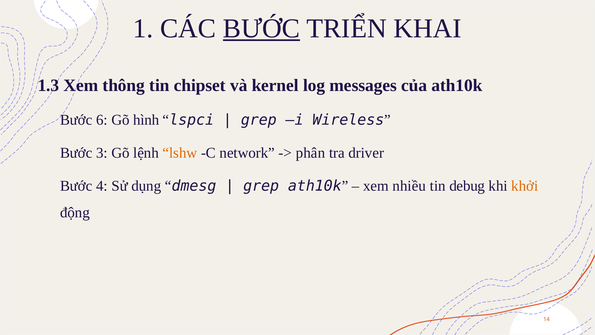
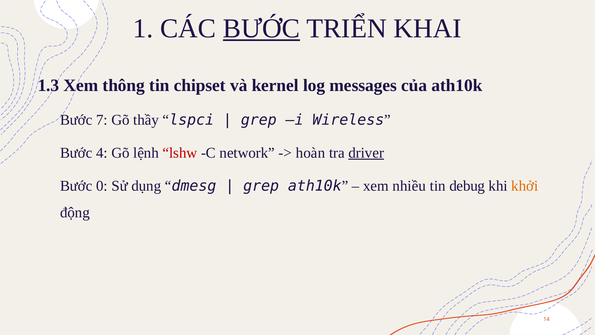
6: 6 -> 7 (102, 120)
hình: hình -> thầy (146, 120)
3: 3 -> 4 (102, 153)
lshw colour: orange -> red (180, 153)
phân: phân -> hoàn (310, 153)
driver underline: none -> present (366, 153)
4: 4 -> 0 (102, 186)
